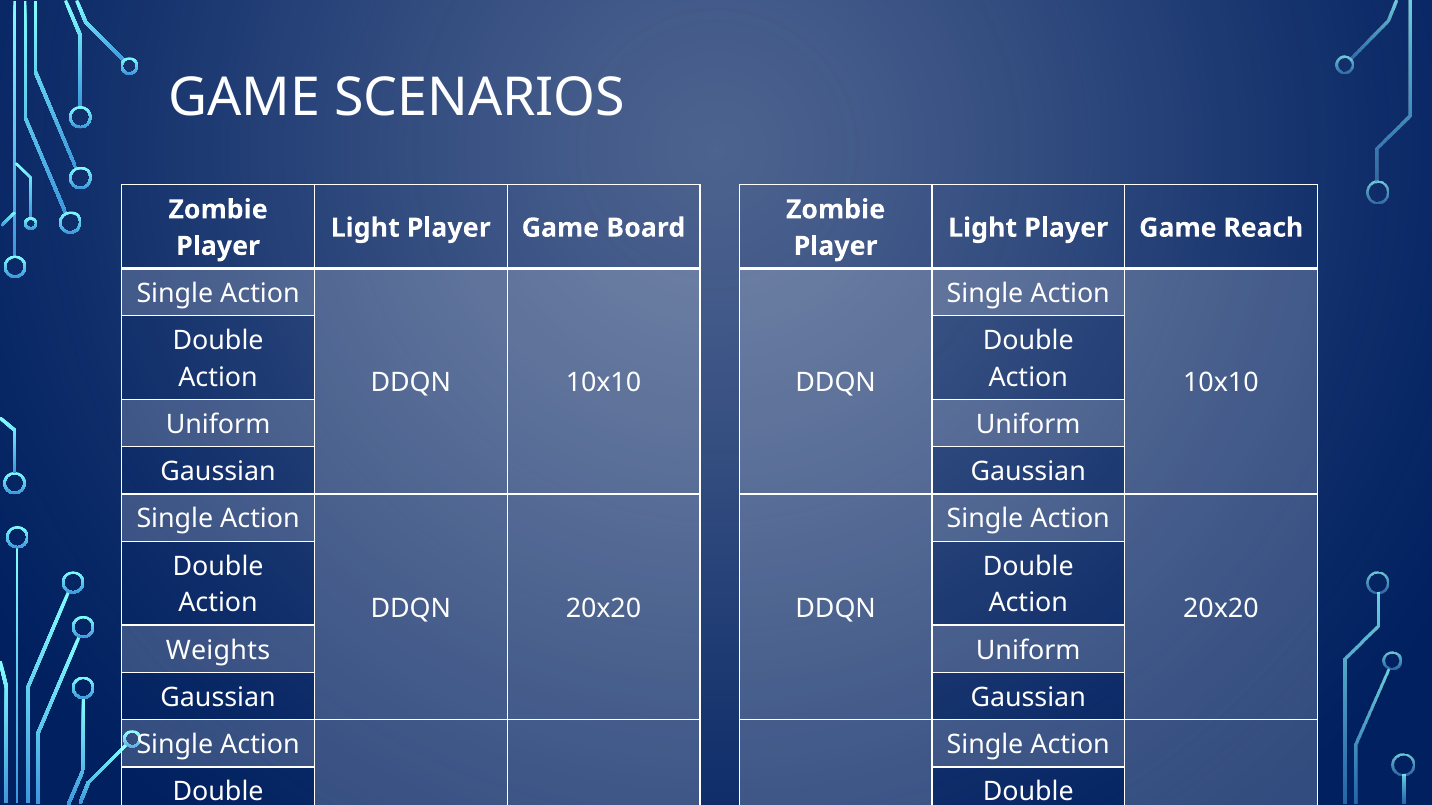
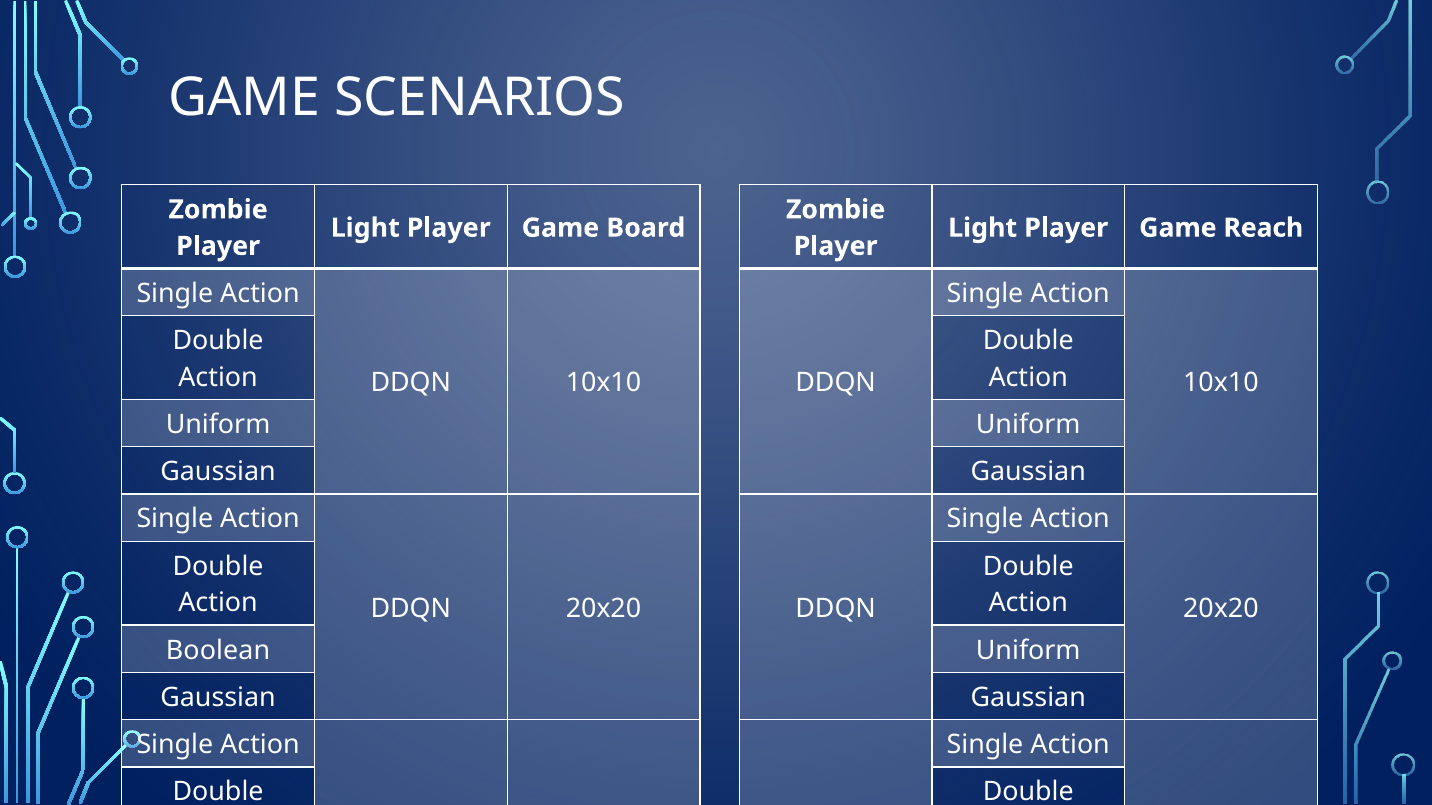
Weights: Weights -> Boolean (218, 651)
